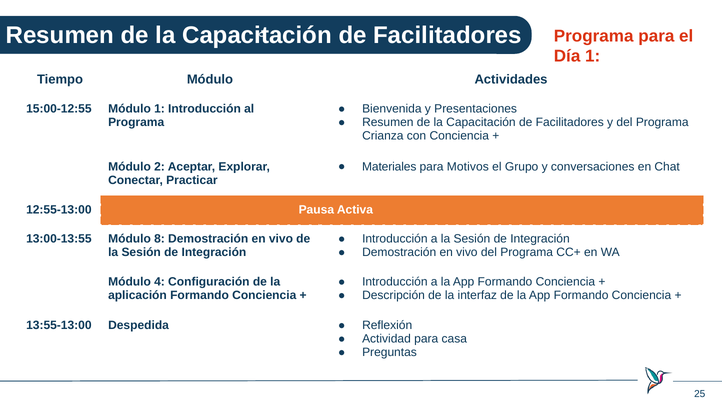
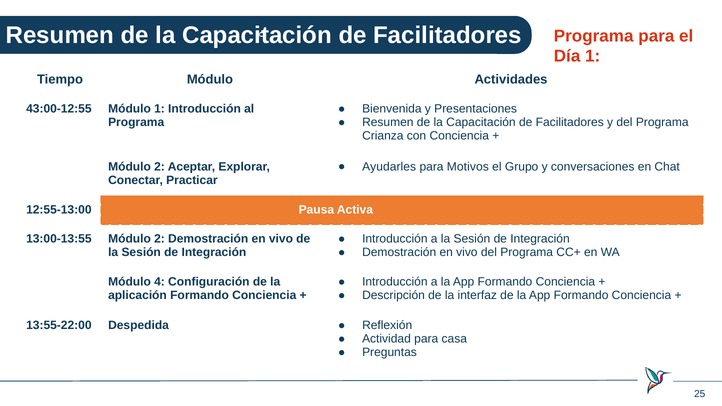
15:00-12:55: 15:00-12:55 -> 43:00-12:55 (59, 109)
Materiales: Materiales -> Ayudarles (389, 167)
13:00-13:55 Módulo 8: 8 -> 2 (160, 239)
13:55-13:00: 13:55-13:00 -> 13:55-22:00 (59, 325)
